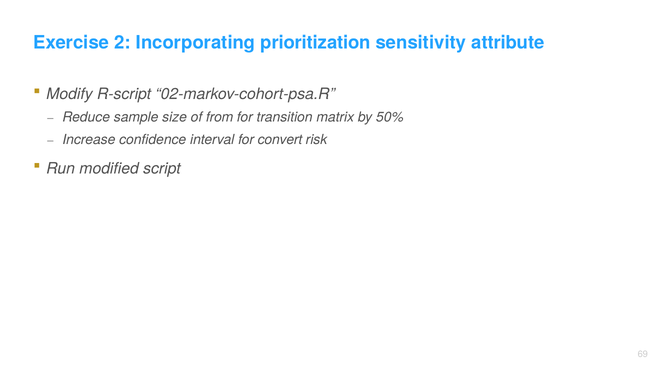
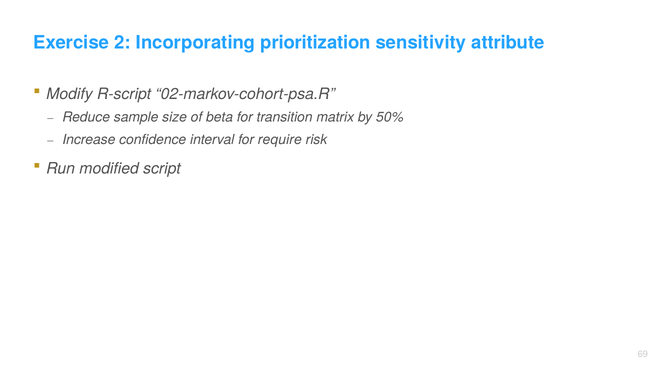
from: from -> beta (220, 118)
convert: convert -> require (280, 140)
